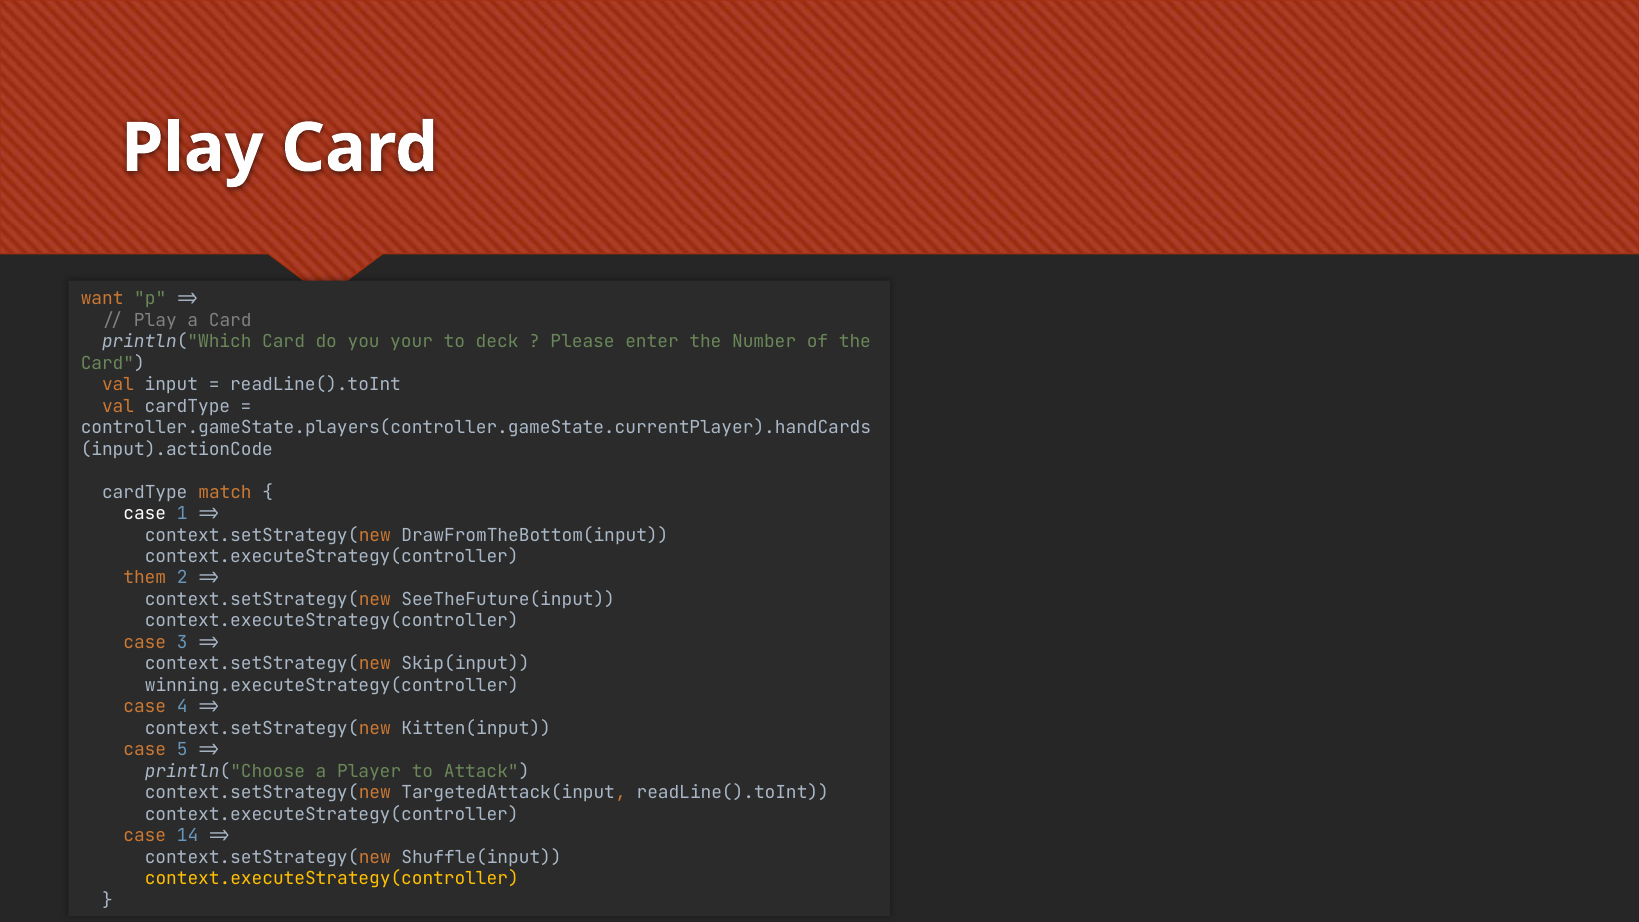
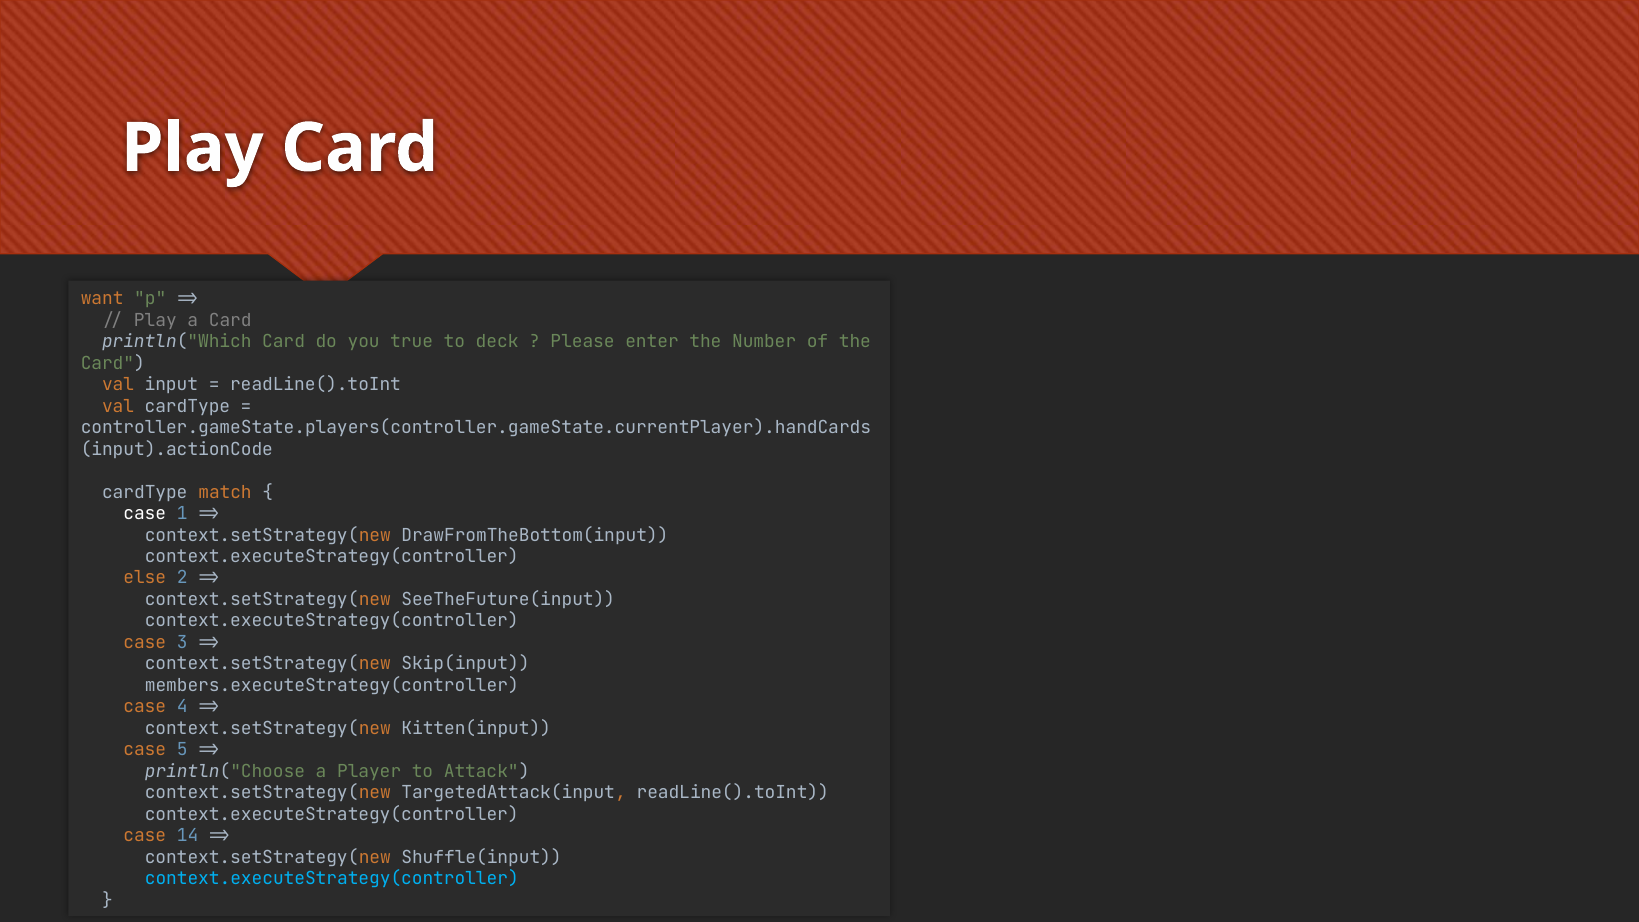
your: your -> true (412, 342)
them: them -> else (145, 578)
winning.executeStrategy(controller: winning.executeStrategy(controller -> members.executeStrategy(controller (332, 685)
context.executeStrategy(controller colour: yellow -> light blue (332, 879)
